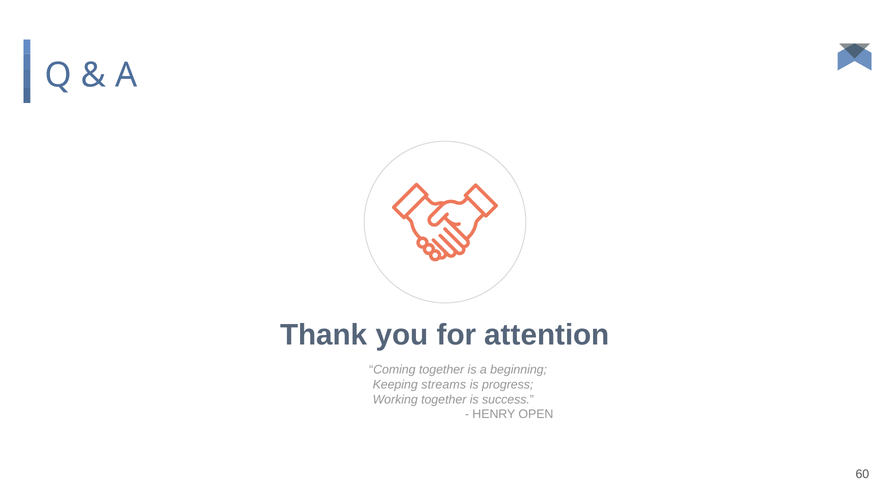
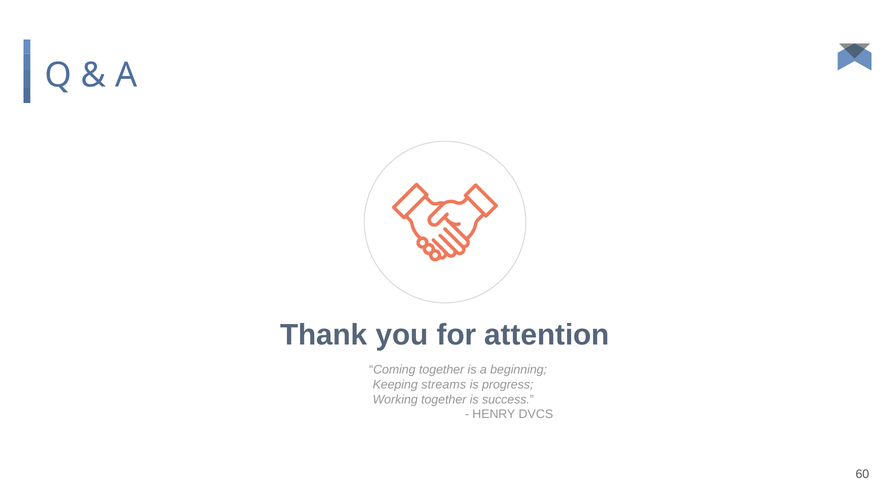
OPEN: OPEN -> DVCS (536, 414)
